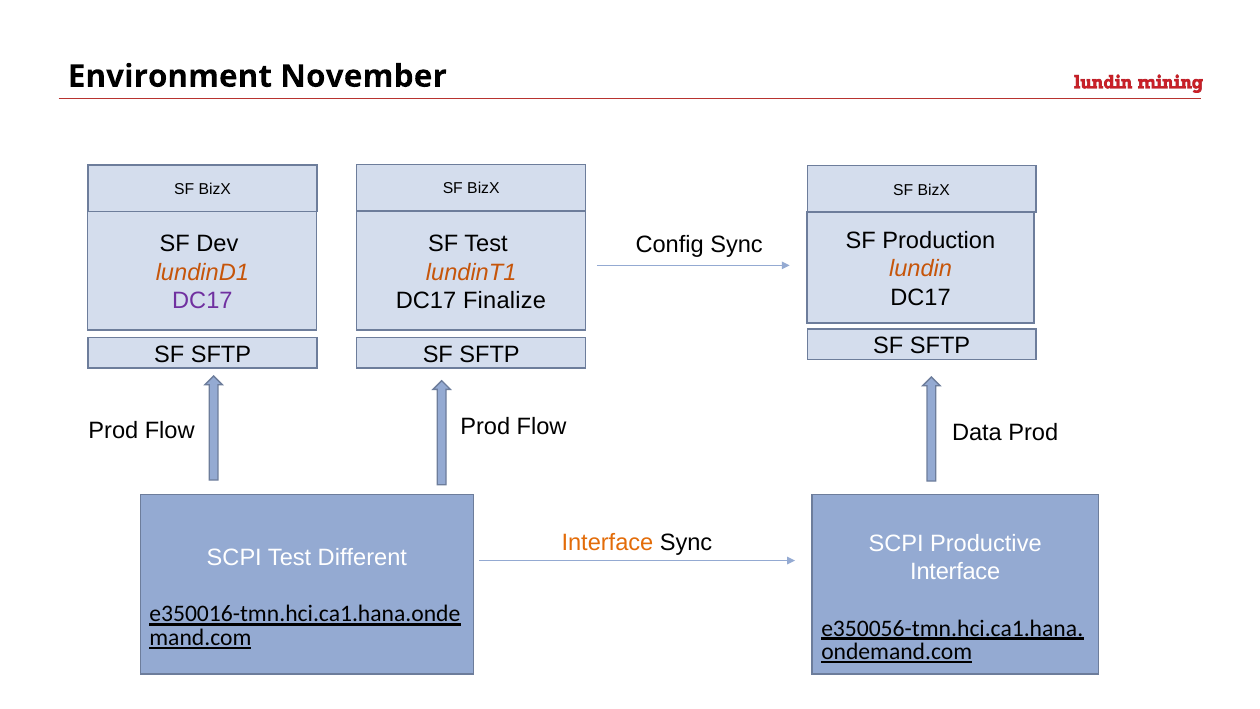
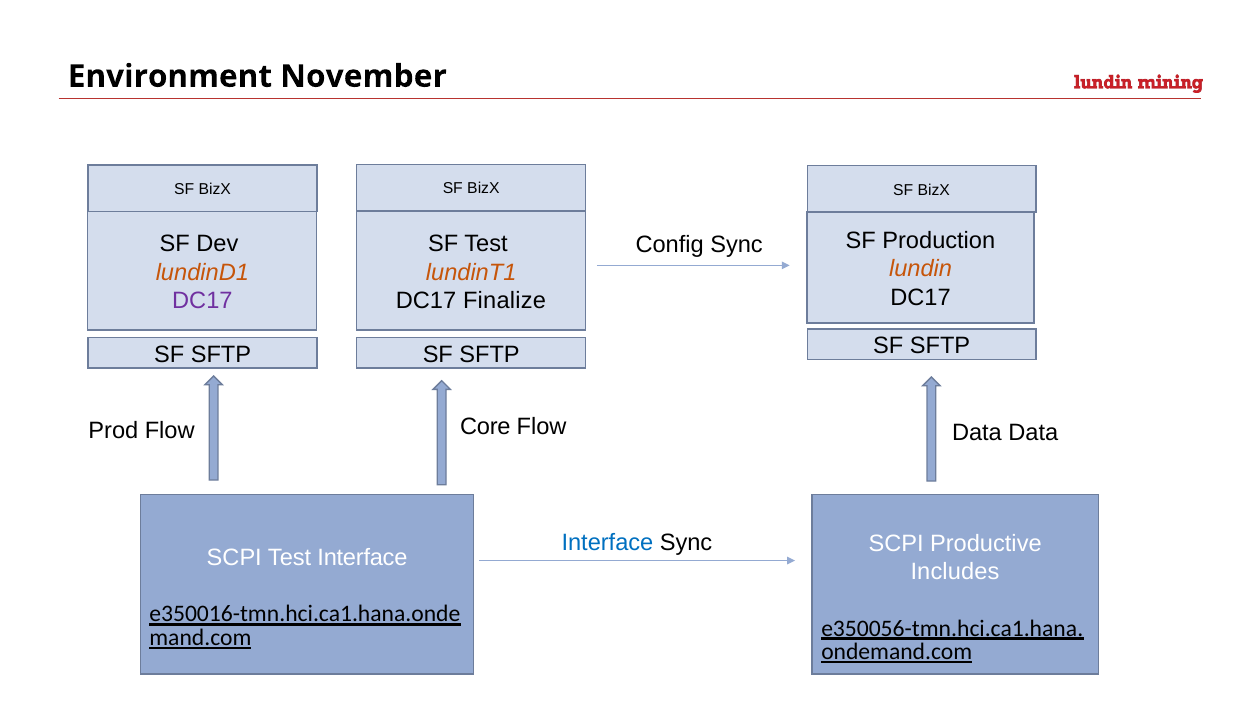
Prod: Prod -> Core (485, 426)
Data Prod: Prod -> Data (1033, 433)
Interface colour: orange -> blue (607, 543)
Test Different: Different -> Interface (362, 557)
Interface: Interface -> Includes (955, 571)
